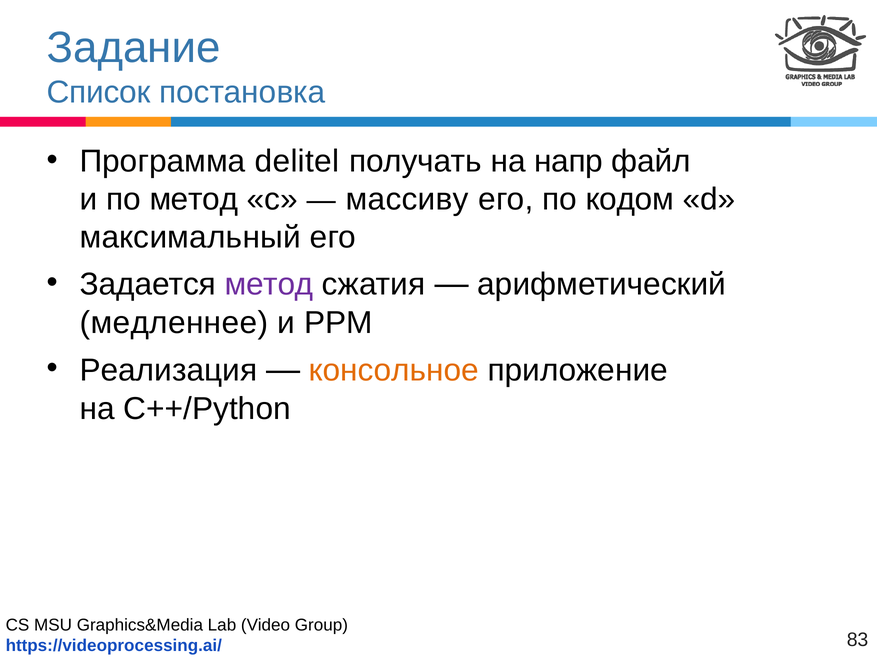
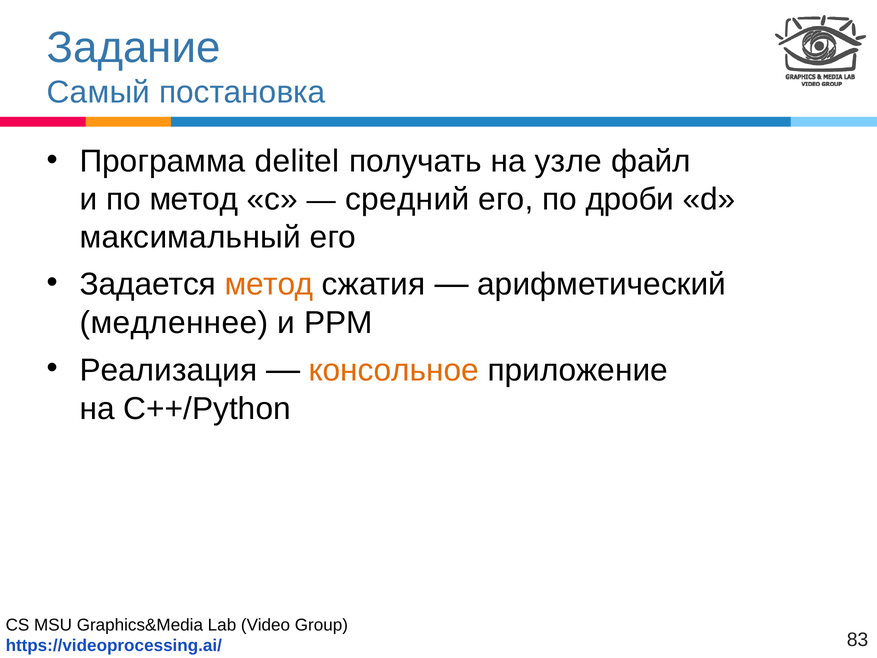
Список: Список -> Самый (98, 92)
напр: напр -> узле (568, 161)
массиву: массиву -> средний (407, 199)
кодом: кодом -> дроби (630, 199)
метод colour: purple -> orange (269, 284)
